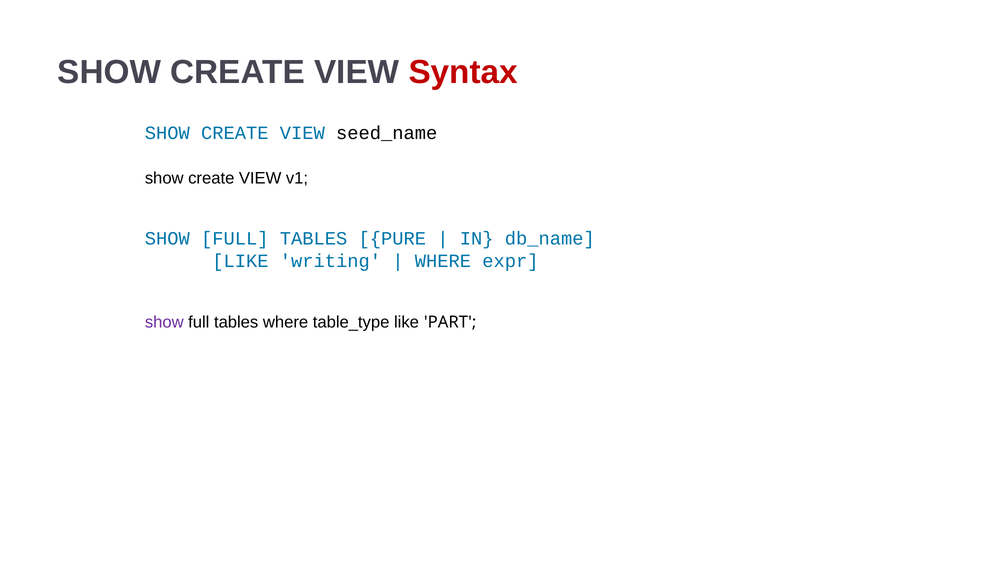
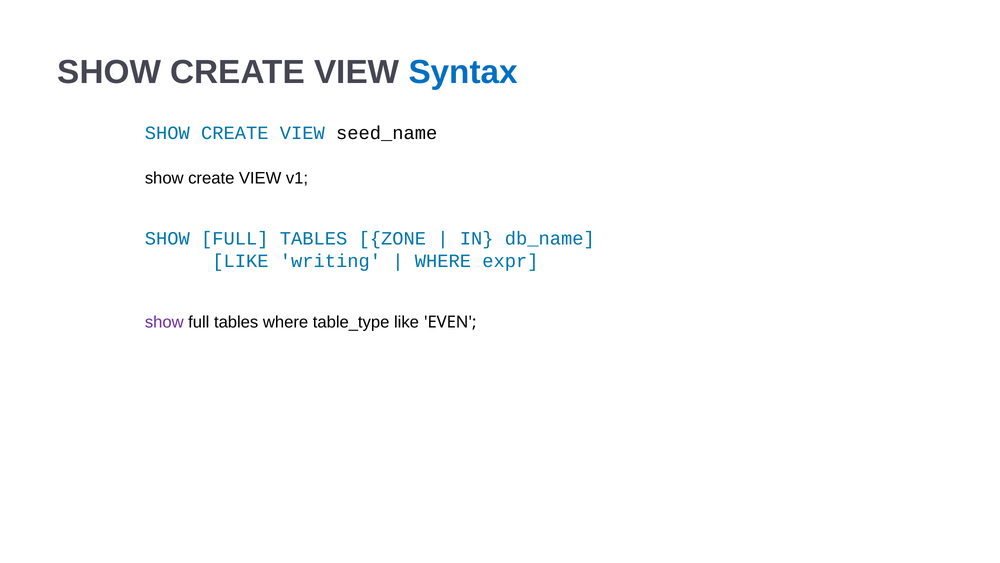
Syntax colour: red -> blue (463, 72)
PURE: PURE -> ZONE (392, 238)
PART: PART -> EVEN (450, 322)
